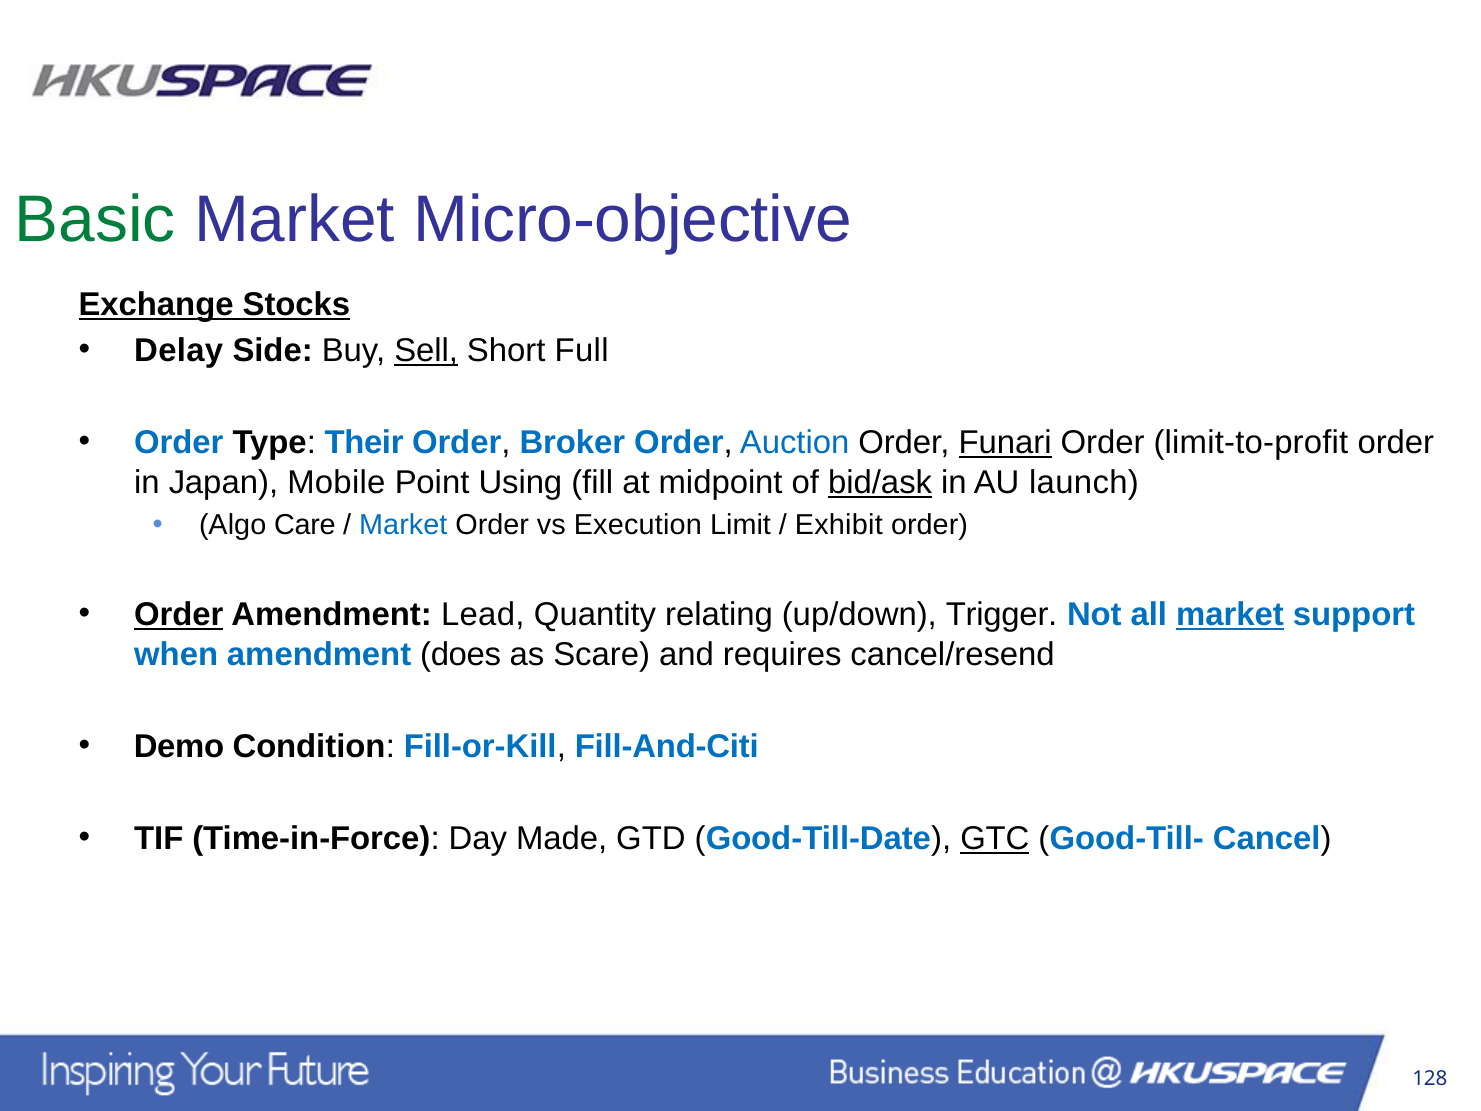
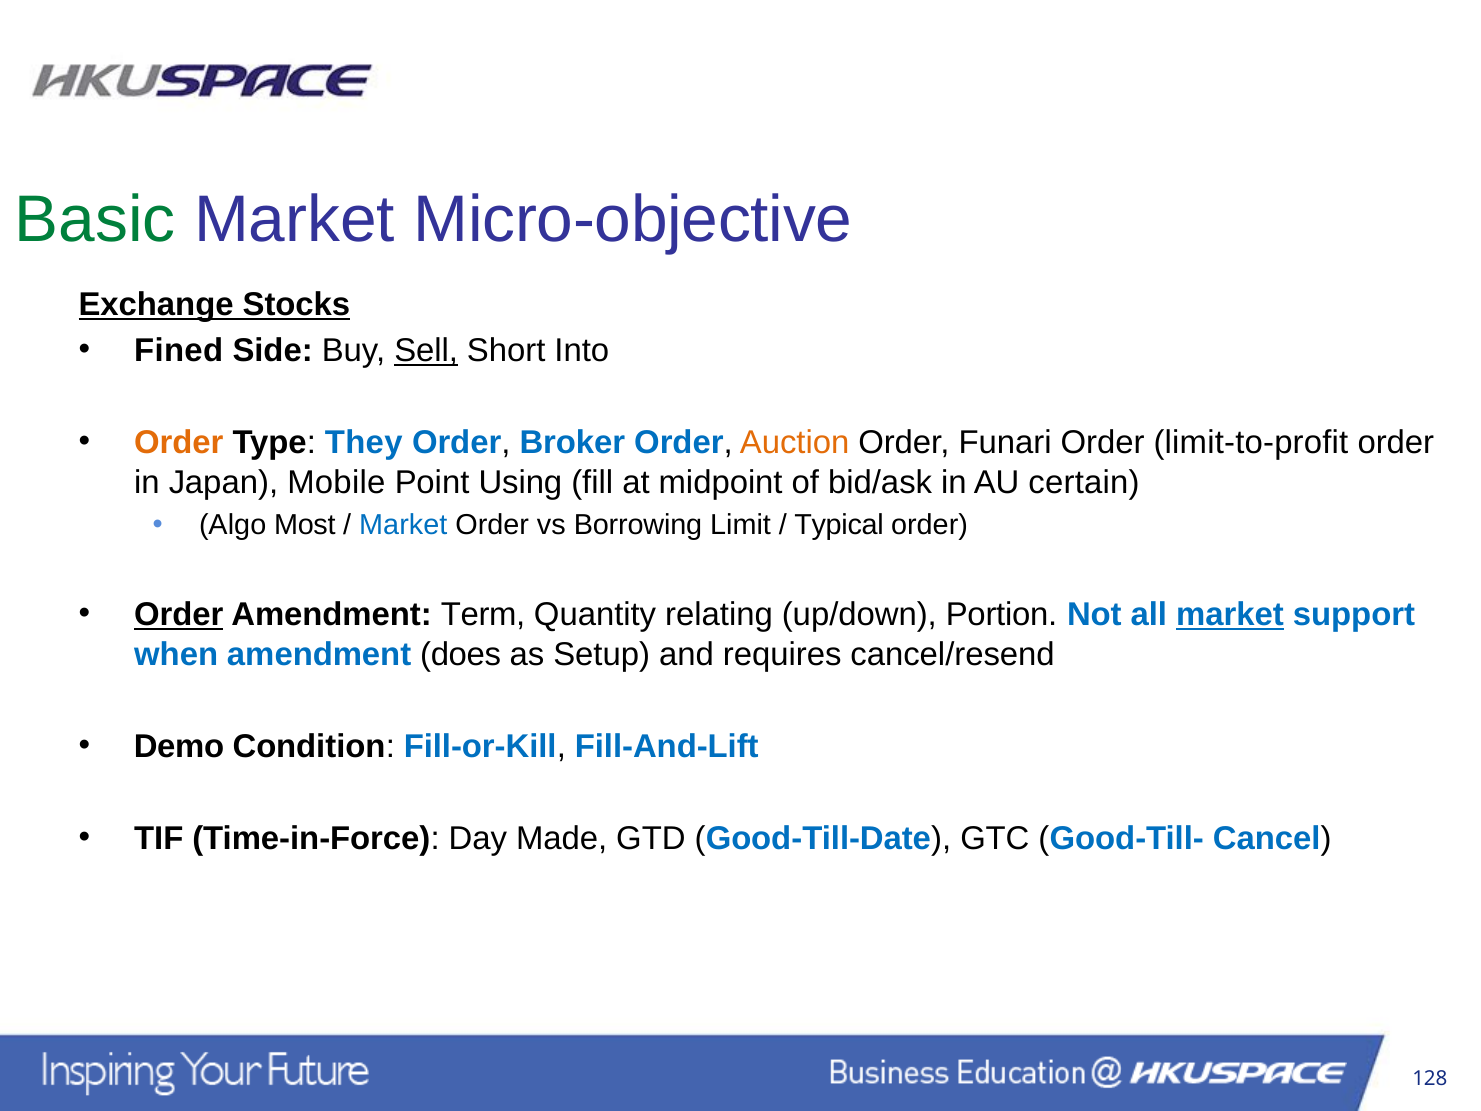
Delay: Delay -> Fined (179, 351)
Full: Full -> Into (582, 351)
Order colour: blue -> orange (179, 443)
Their: Their -> They (364, 443)
Auction colour: blue -> orange (795, 443)
Funari underline: present -> none (1005, 443)
bid/ask underline: present -> none (880, 482)
launch: launch -> certain (1084, 482)
Care: Care -> Most (305, 525)
Execution: Execution -> Borrowing (638, 525)
Exhibit: Exhibit -> Typical (839, 525)
Lead: Lead -> Term (483, 615)
Trigger: Trigger -> Portion (1002, 615)
Scare: Scare -> Setup (602, 654)
Fill-And-Citi: Fill-And-Citi -> Fill-And-Lift (667, 746)
GTC underline: present -> none (995, 839)
